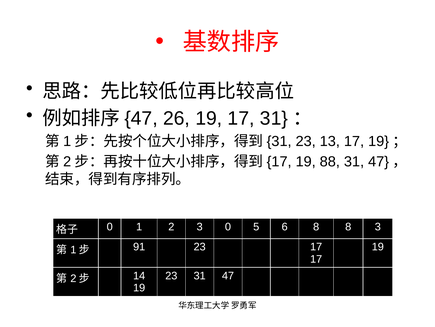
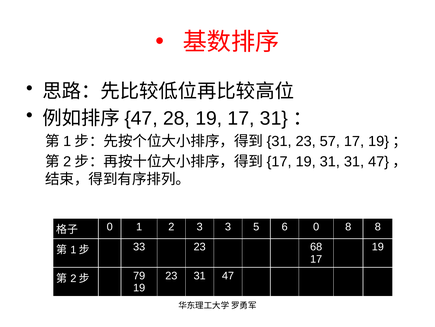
26: 26 -> 28 (177, 118)
13: 13 -> 57 (330, 141)
19 88: 88 -> 31 (330, 161)
3 0: 0 -> 3 (228, 226)
6 8: 8 -> 0 (316, 226)
8 3: 3 -> 8 (378, 226)
91: 91 -> 33 (139, 246)
23 17: 17 -> 68 (316, 246)
14: 14 -> 79 (139, 275)
